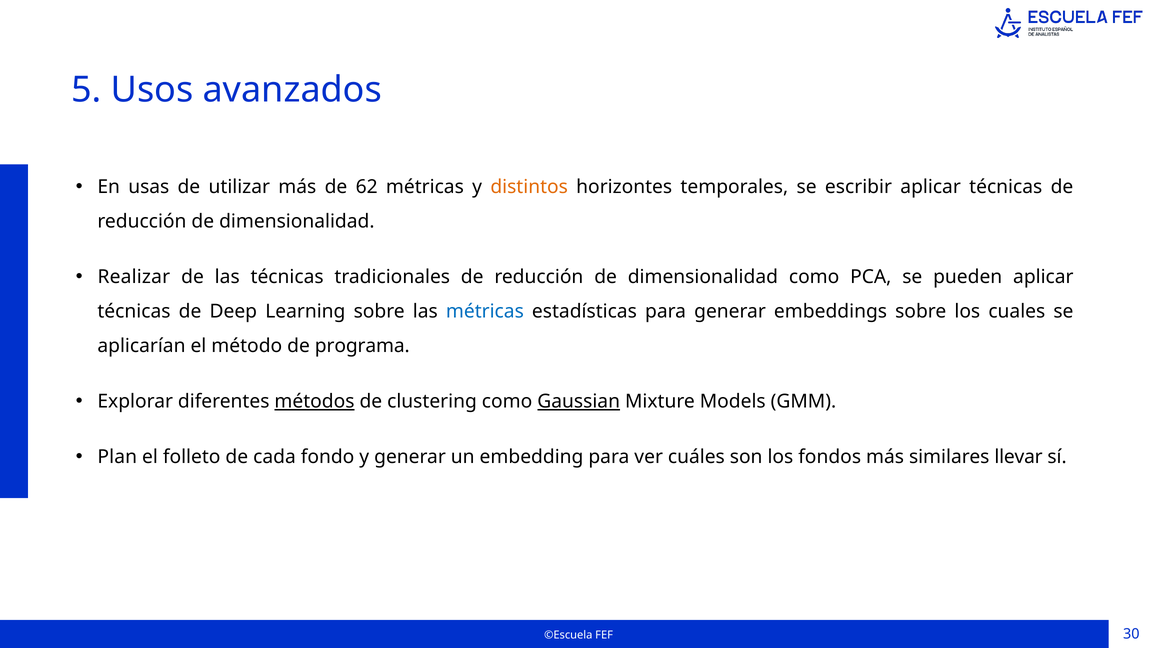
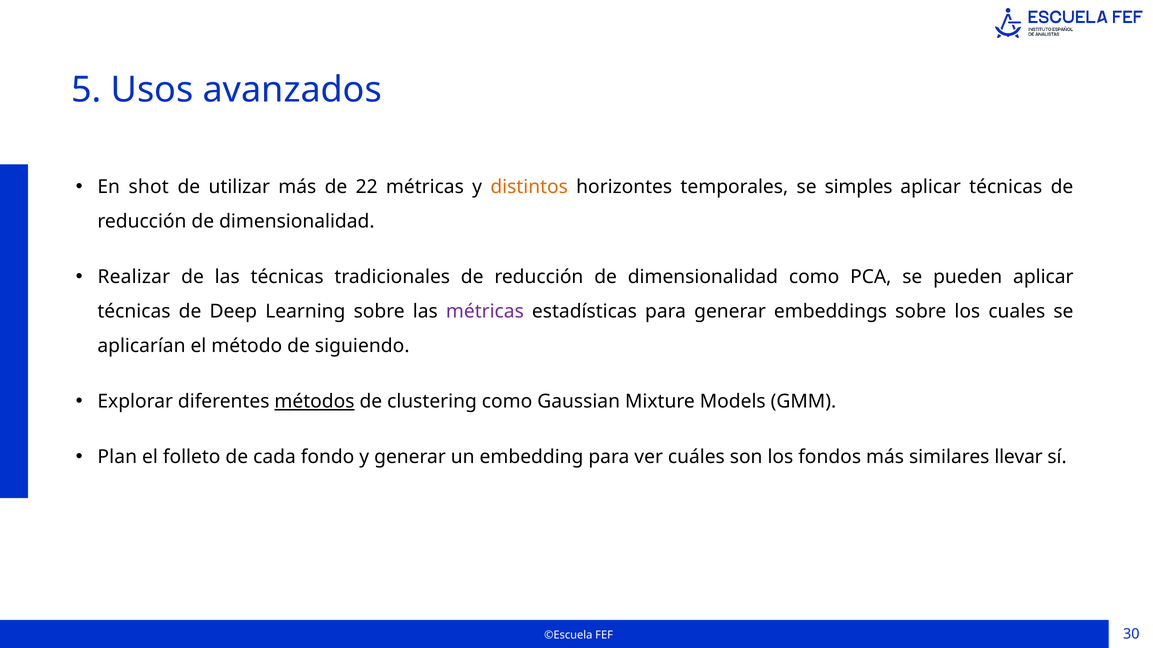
usas: usas -> shot (149, 187)
62: 62 -> 22 (367, 187)
escribir: escribir -> simples (859, 187)
métricas colour: blue -> purple (485, 312)
programa: programa -> siguiendo (362, 346)
Gaussian underline: present -> none (579, 402)
